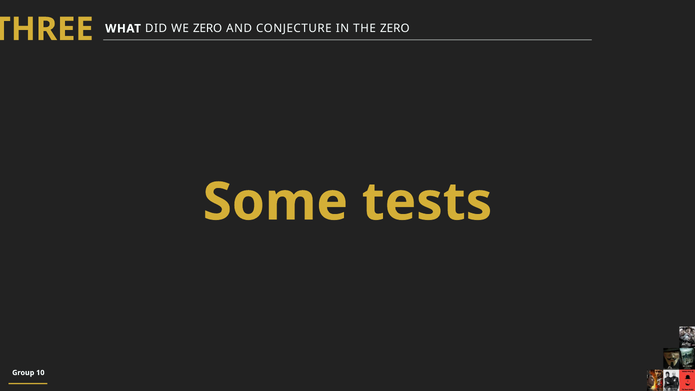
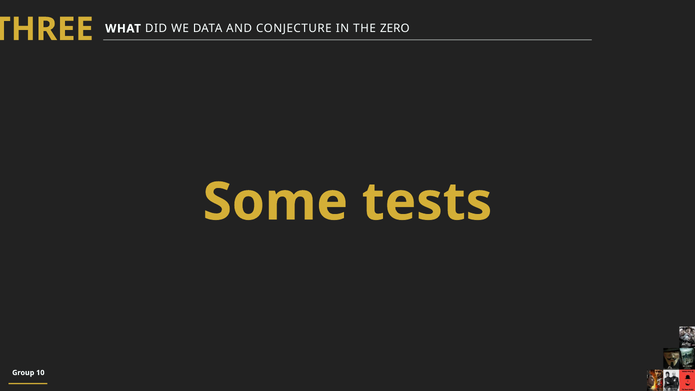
WE ZERO: ZERO -> DATA (208, 29)
